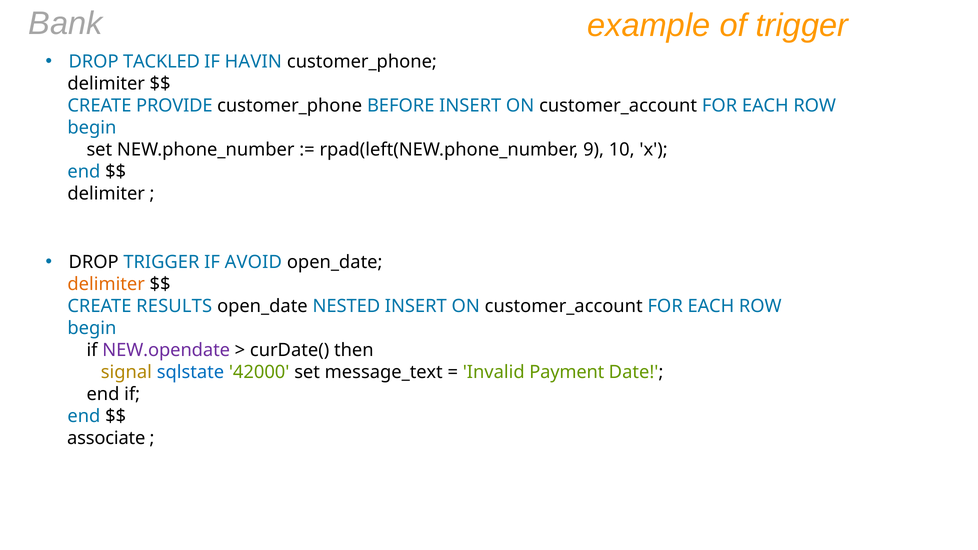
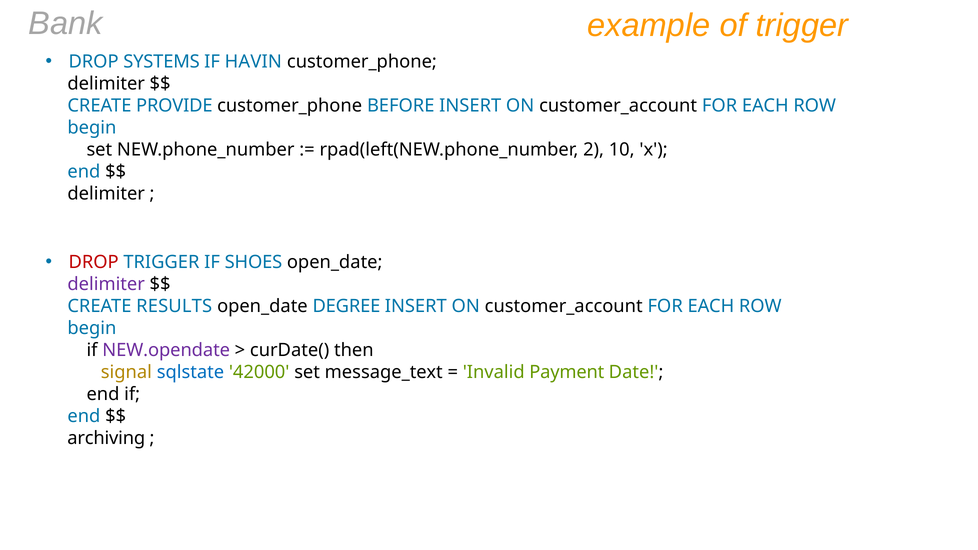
TACKLED: TACKLED -> SYSTEMS (162, 62)
9: 9 -> 2 (594, 150)
DROP colour: black -> red (94, 262)
AVOID: AVOID -> SHOES (253, 262)
delimiter colour: orange -> purple (106, 284)
NESTED: NESTED -> DEGREE (346, 306)
associate: associate -> archiving (106, 438)
